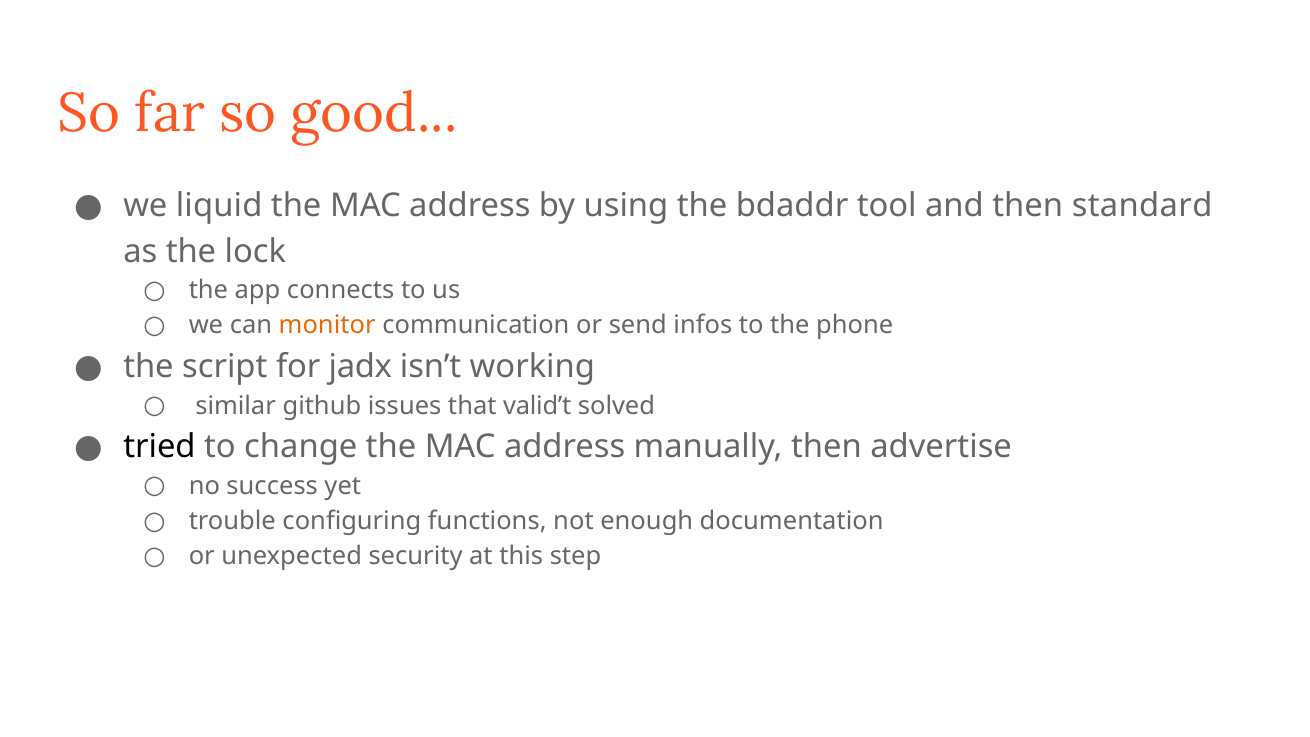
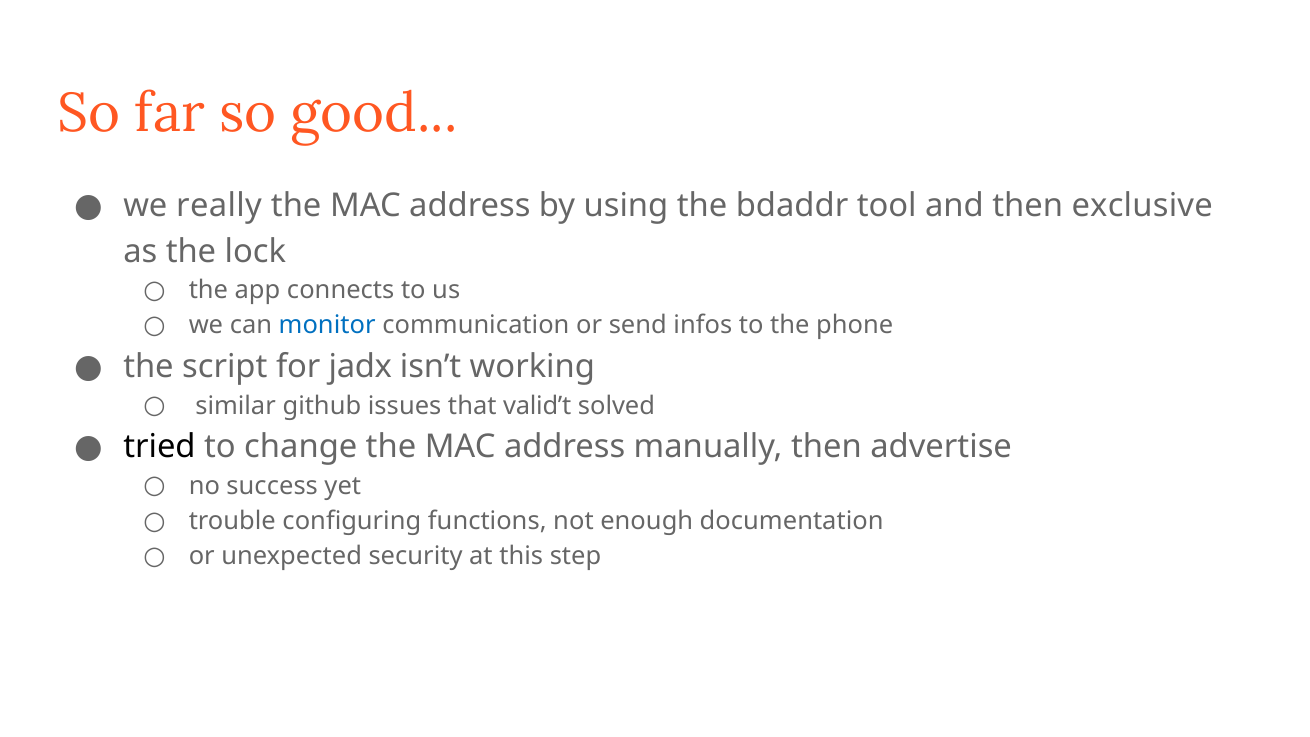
liquid: liquid -> really (219, 206)
standard: standard -> exclusive (1142, 206)
monitor colour: orange -> blue (327, 325)
